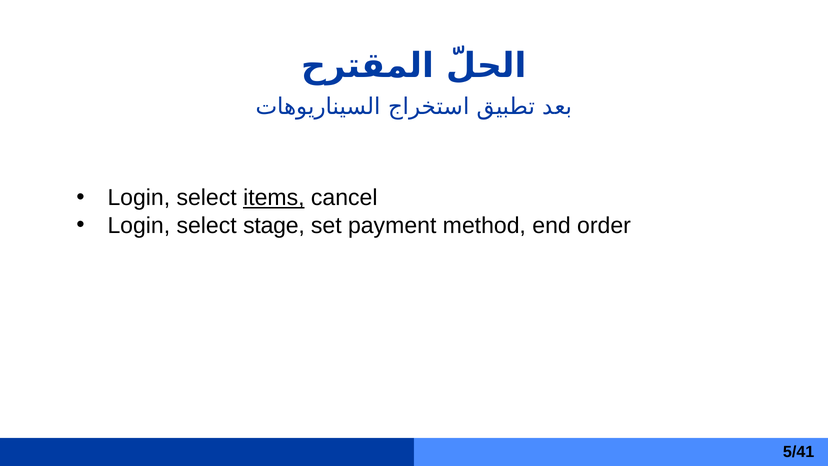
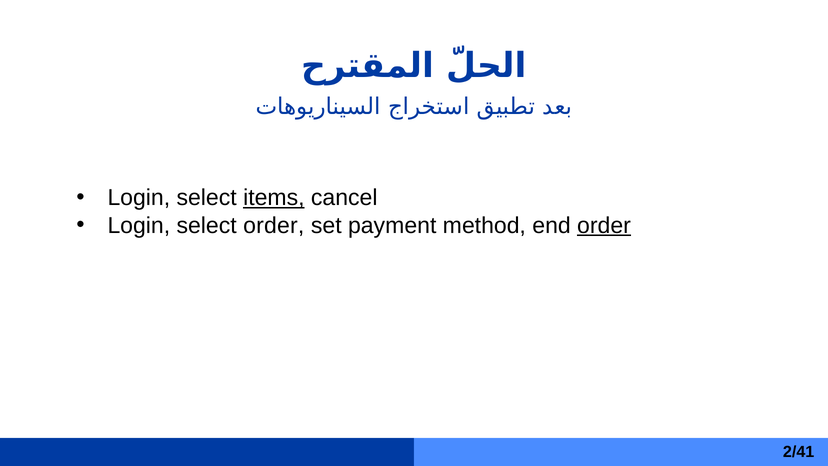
select stage: stage -> order (274, 225)
order underline: none -> present (604, 225)
5/41: 5/41 -> 2/41 (799, 452)
